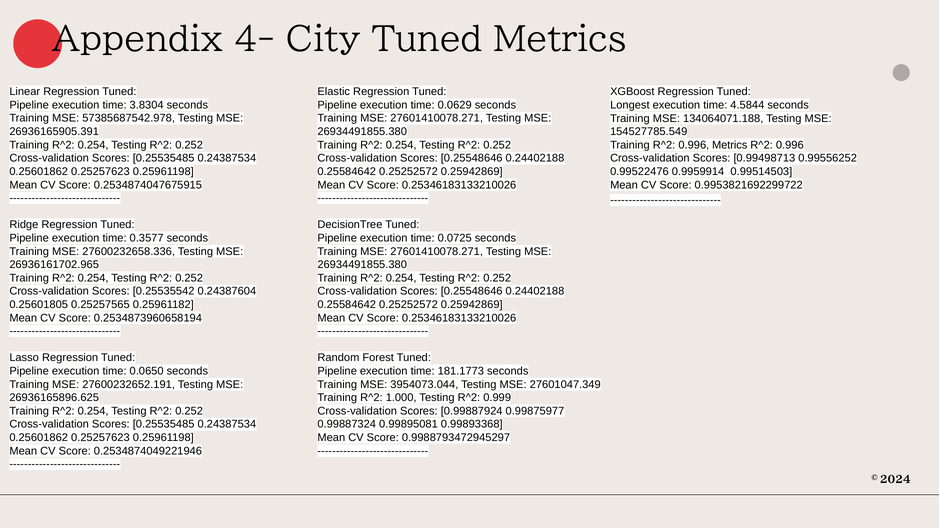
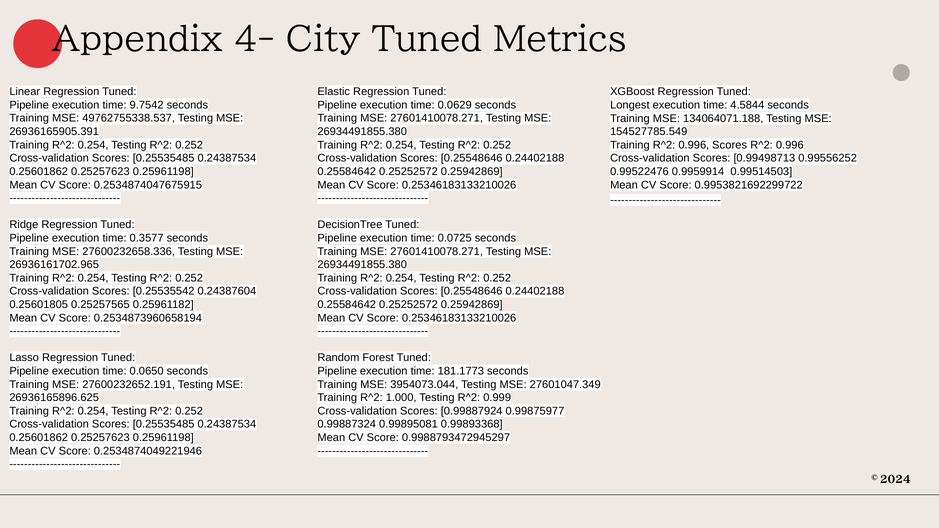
3.8304: 3.8304 -> 9.7542 (147, 105)
57385687542.978: 57385687542.978 -> 49762755338.537 (129, 118)
0.996 Metrics: Metrics -> Scores (730, 145)
